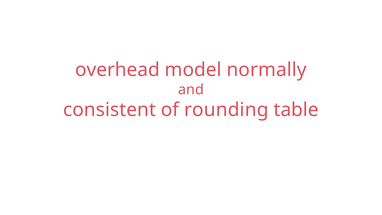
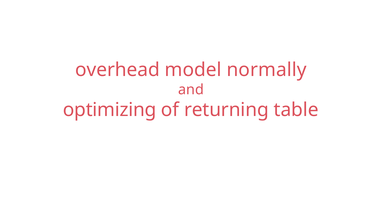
consistent: consistent -> optimizing (110, 110)
rounding: rounding -> returning (226, 110)
